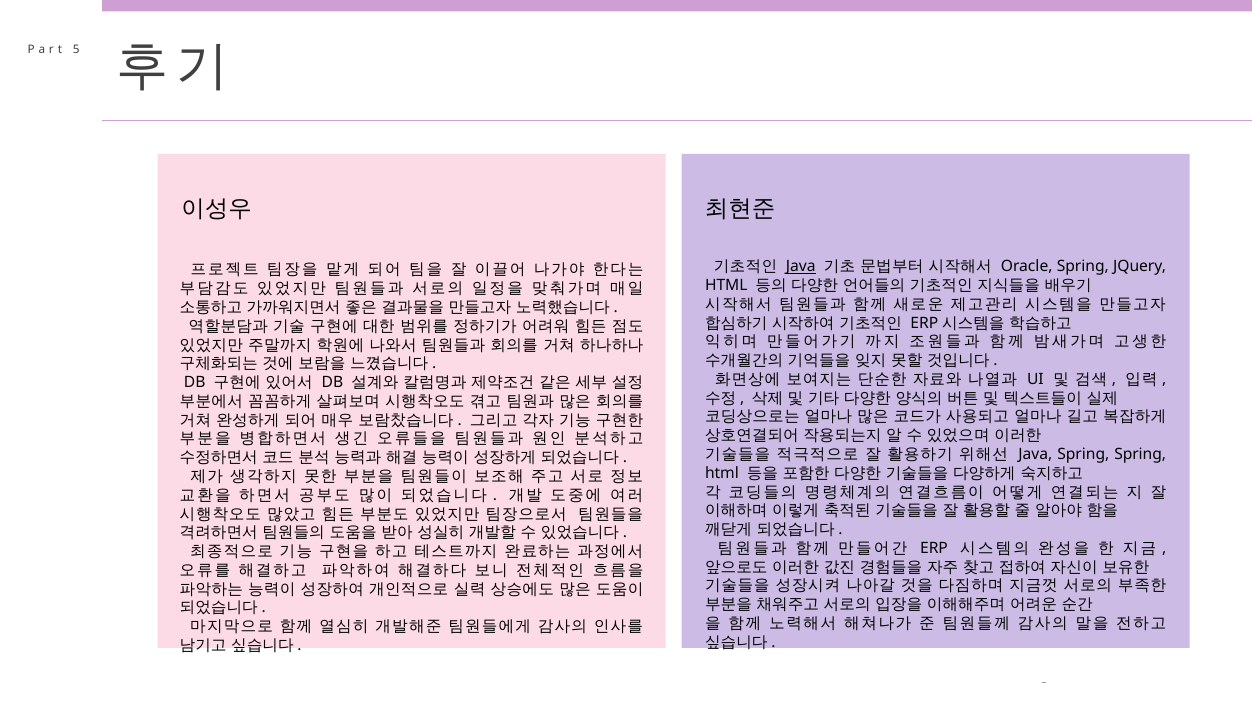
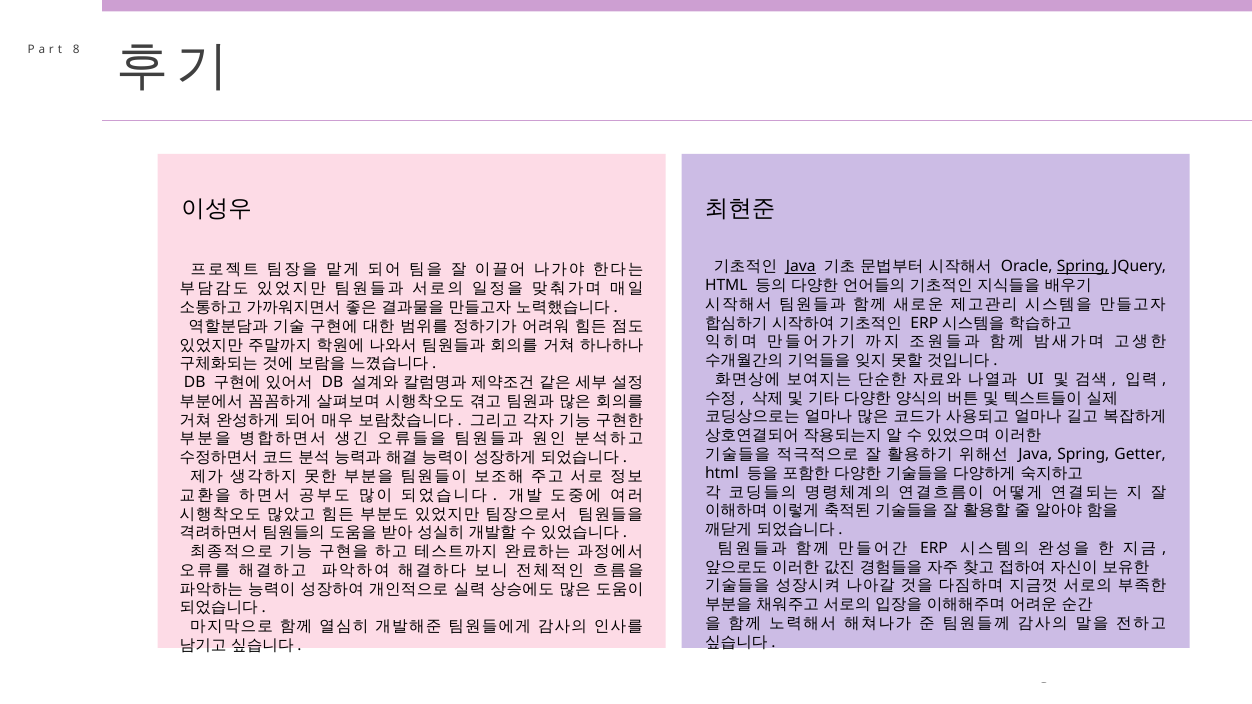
5: 5 -> 8 (76, 50)
Spring underline: none -> present (1083, 267)
Spring Spring: Spring -> Getter (1140, 455)
